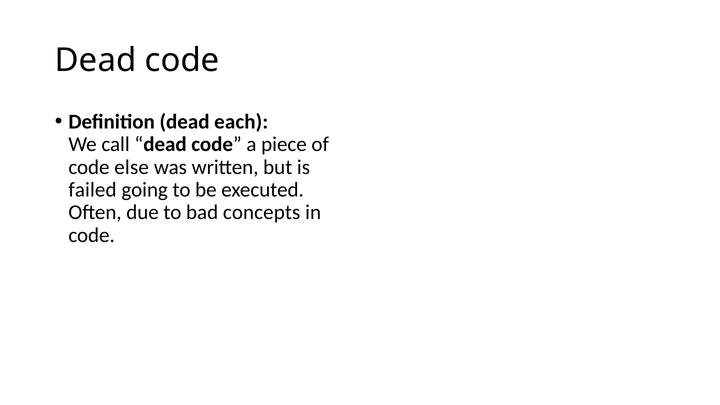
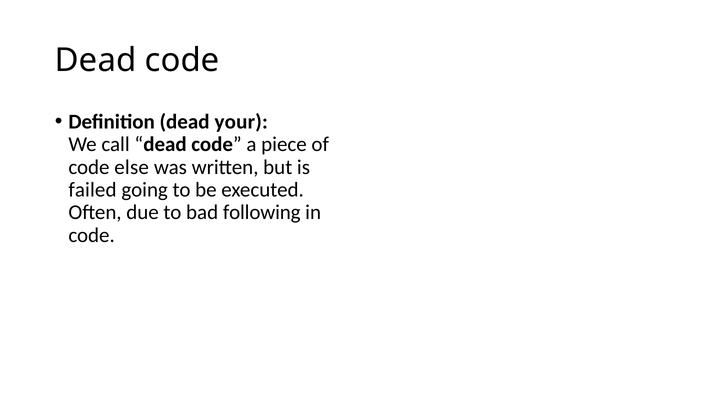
each: each -> your (241, 122)
concepts: concepts -> following (262, 212)
